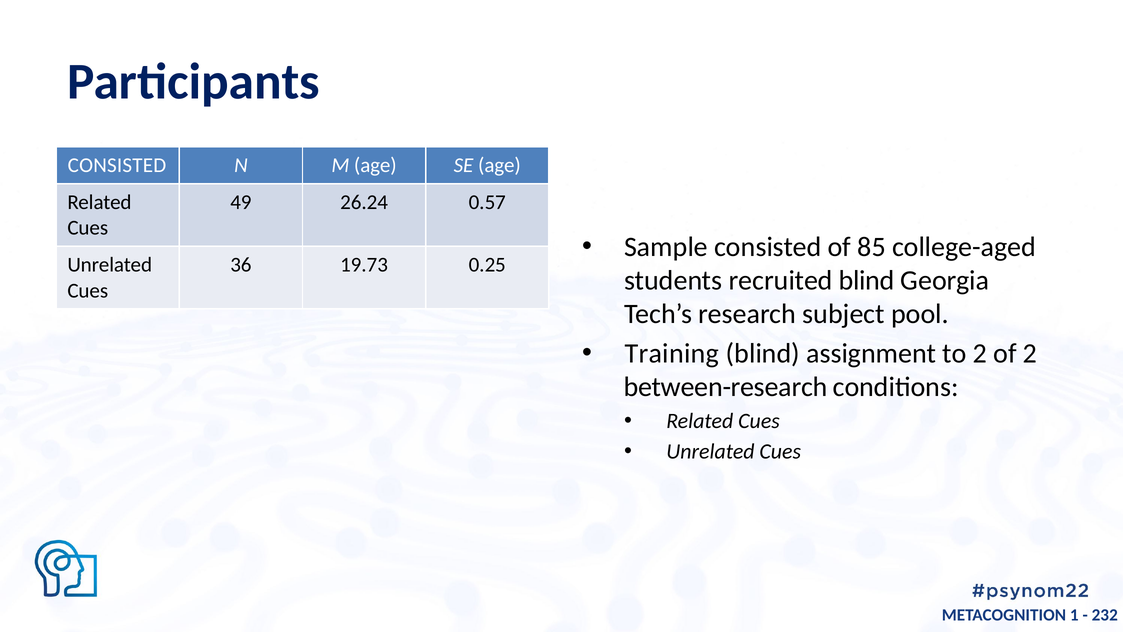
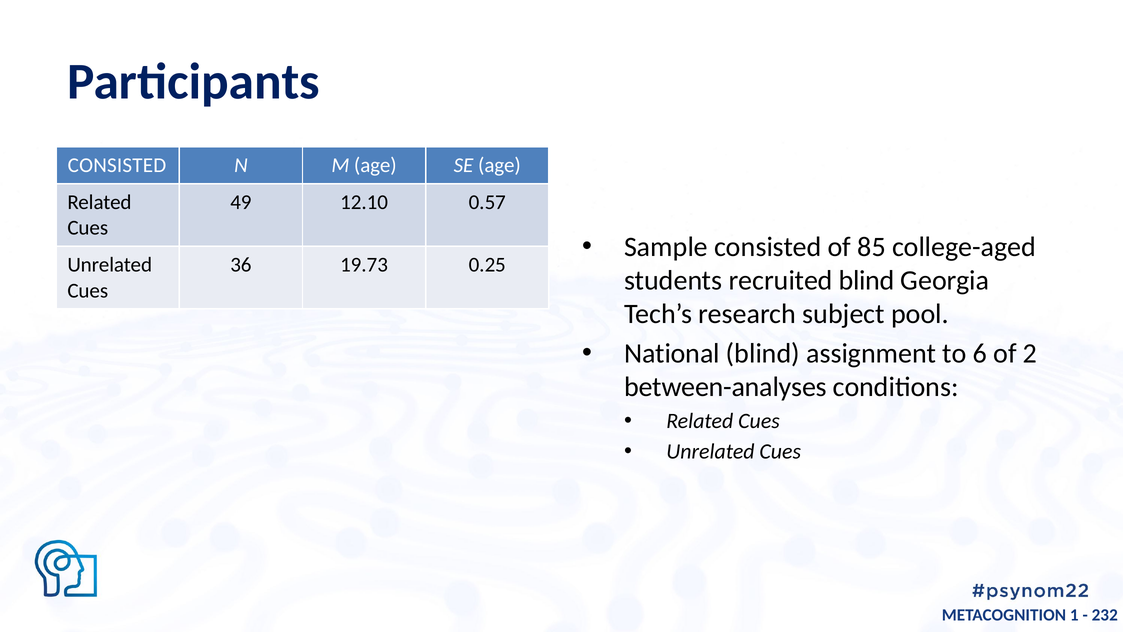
26.24: 26.24 -> 12.10 (364, 202)
Training: Training -> National (672, 353)
to 2: 2 -> 6 (980, 353)
between-research: between-research -> between-analyses (725, 387)
